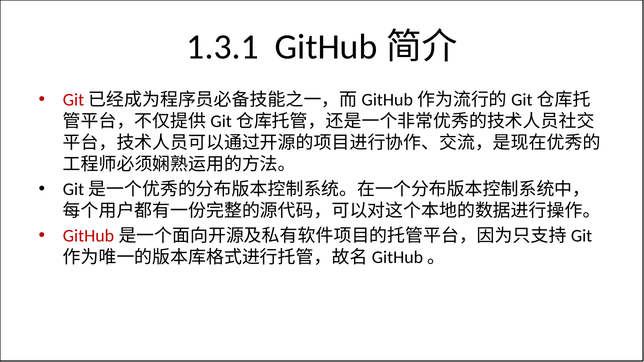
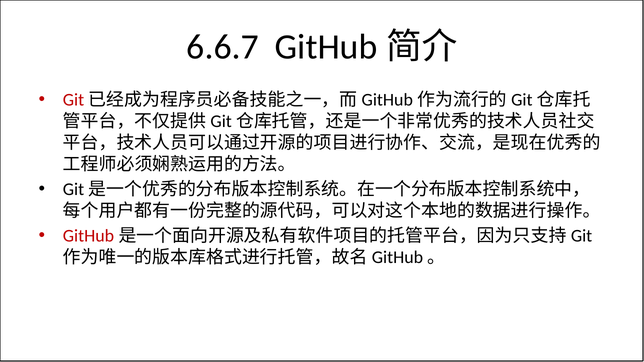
1.3.1: 1.3.1 -> 6.6.7 (223, 47)
